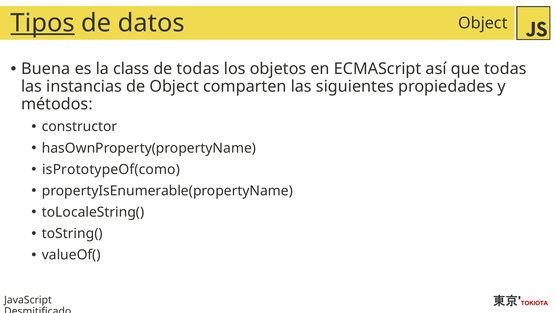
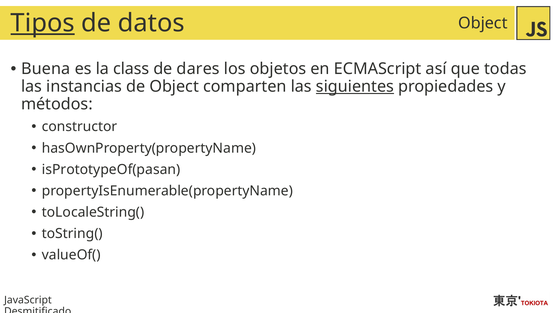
de todas: todas -> dares (198, 69)
siguientes underline: none -> present (355, 86)
isPrototypeOf(como: isPrototypeOf(como -> isPrototypeOf(pasan (111, 169)
